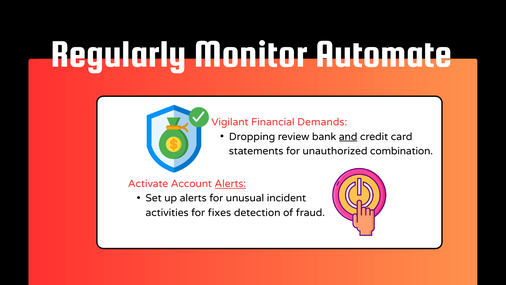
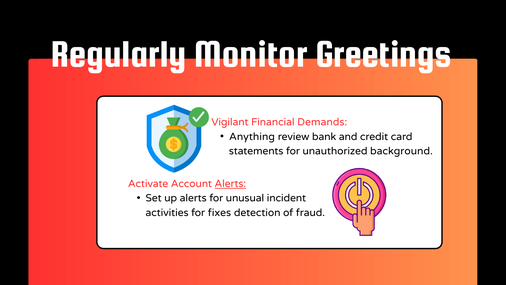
Automate: Automate -> Greetings (384, 54)
Dropping: Dropping -> Anything (252, 136)
and underline: present -> none (348, 136)
combination: combination -> background (401, 151)
